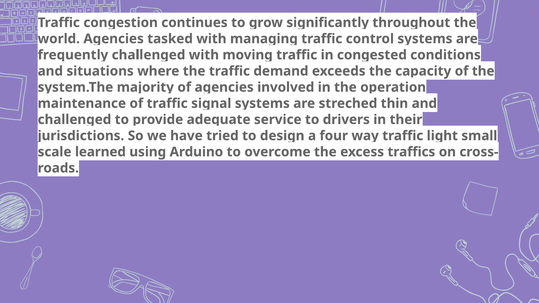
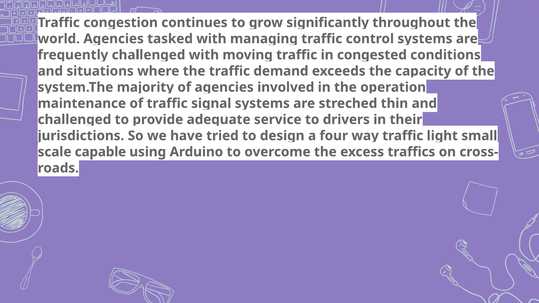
learned: learned -> capable (100, 152)
